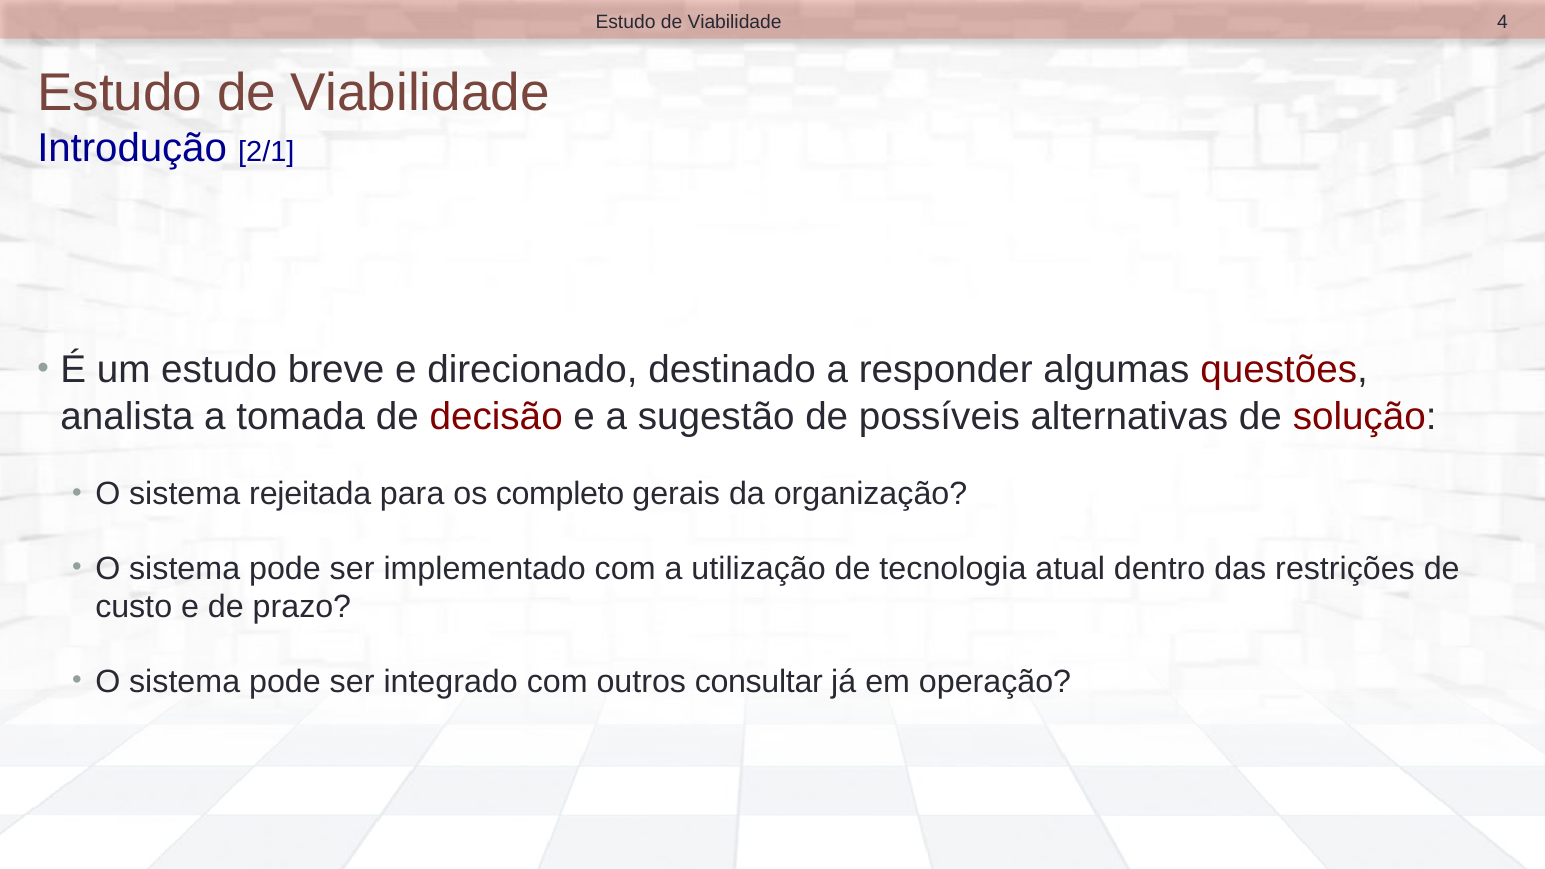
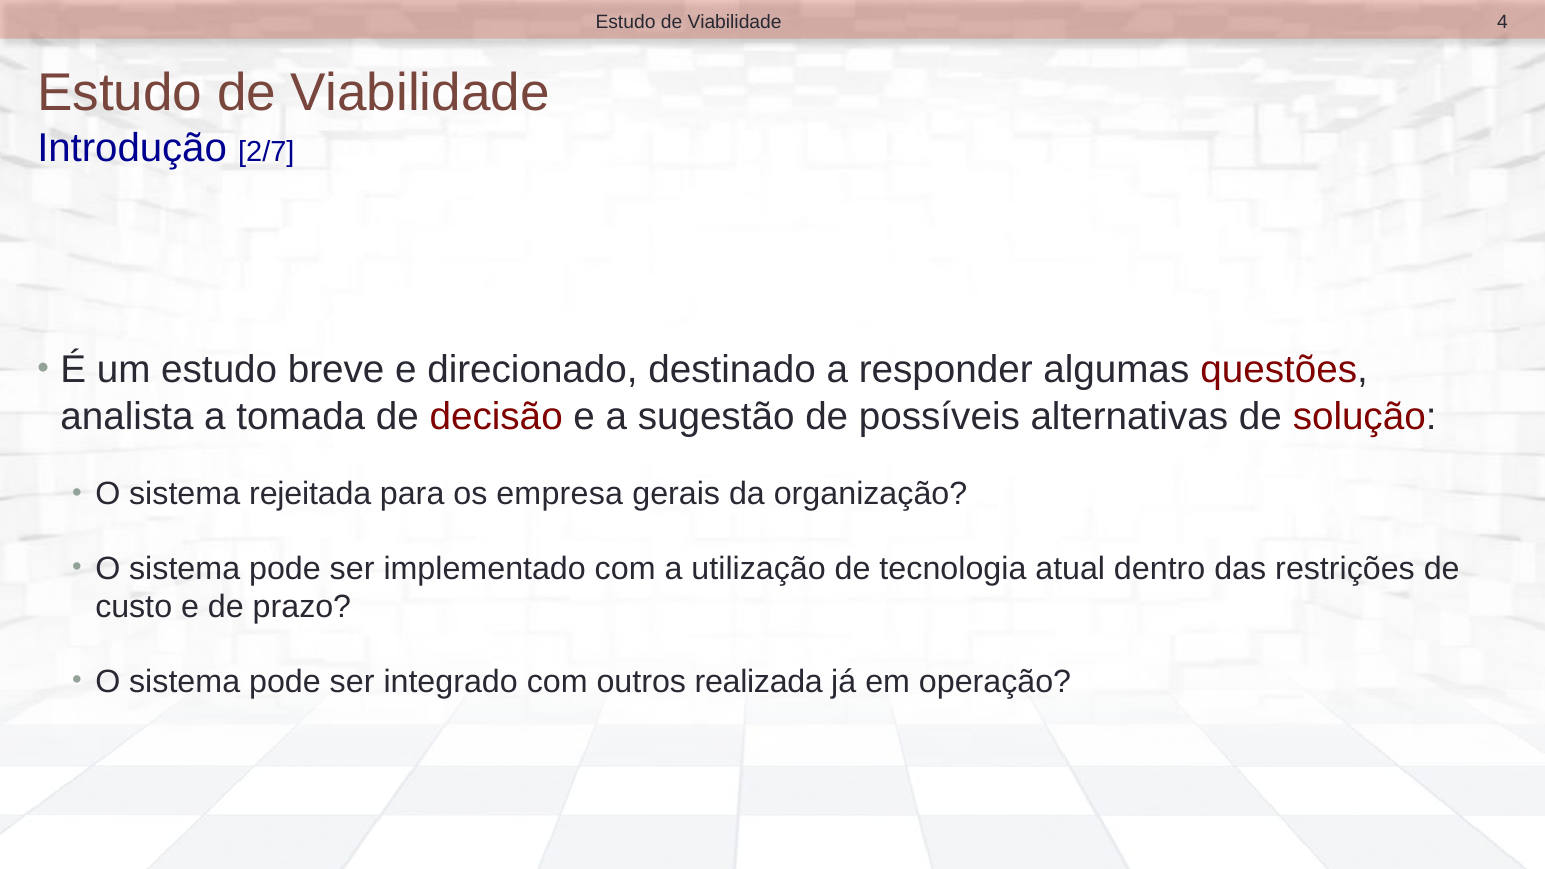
2/1: 2/1 -> 2/7 (266, 152)
completo: completo -> empresa (560, 494)
consultar: consultar -> realizada (759, 682)
